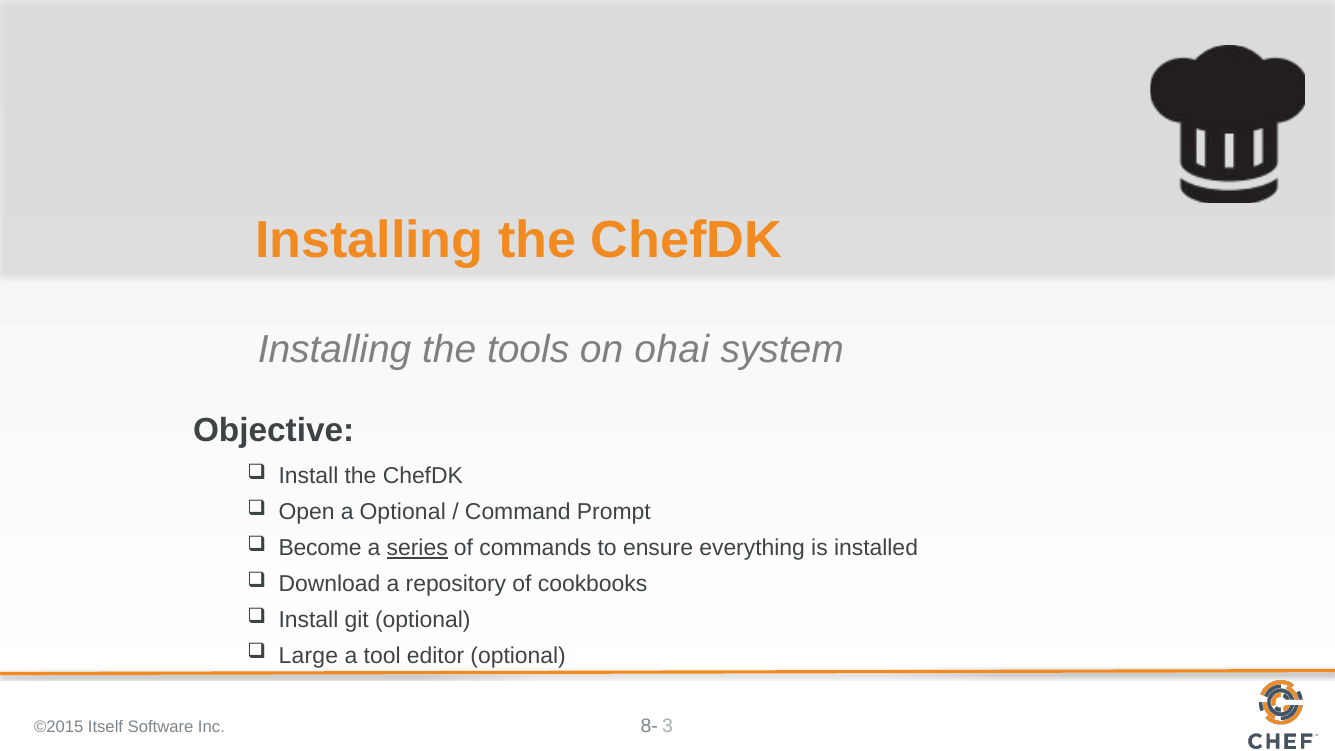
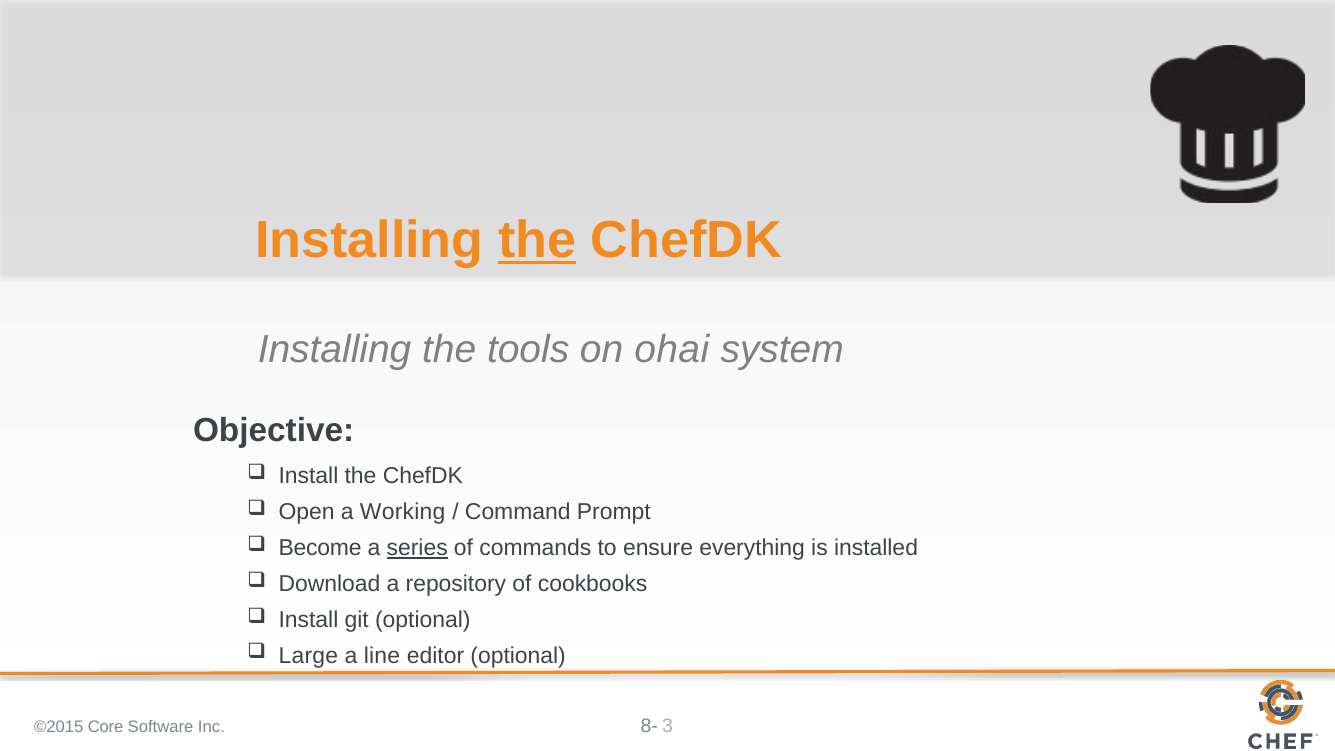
the underline: none -> present (537, 240)
a Optional: Optional -> Working (403, 512)
tool: tool -> line (382, 655)
Itself: Itself -> Core (106, 727)
